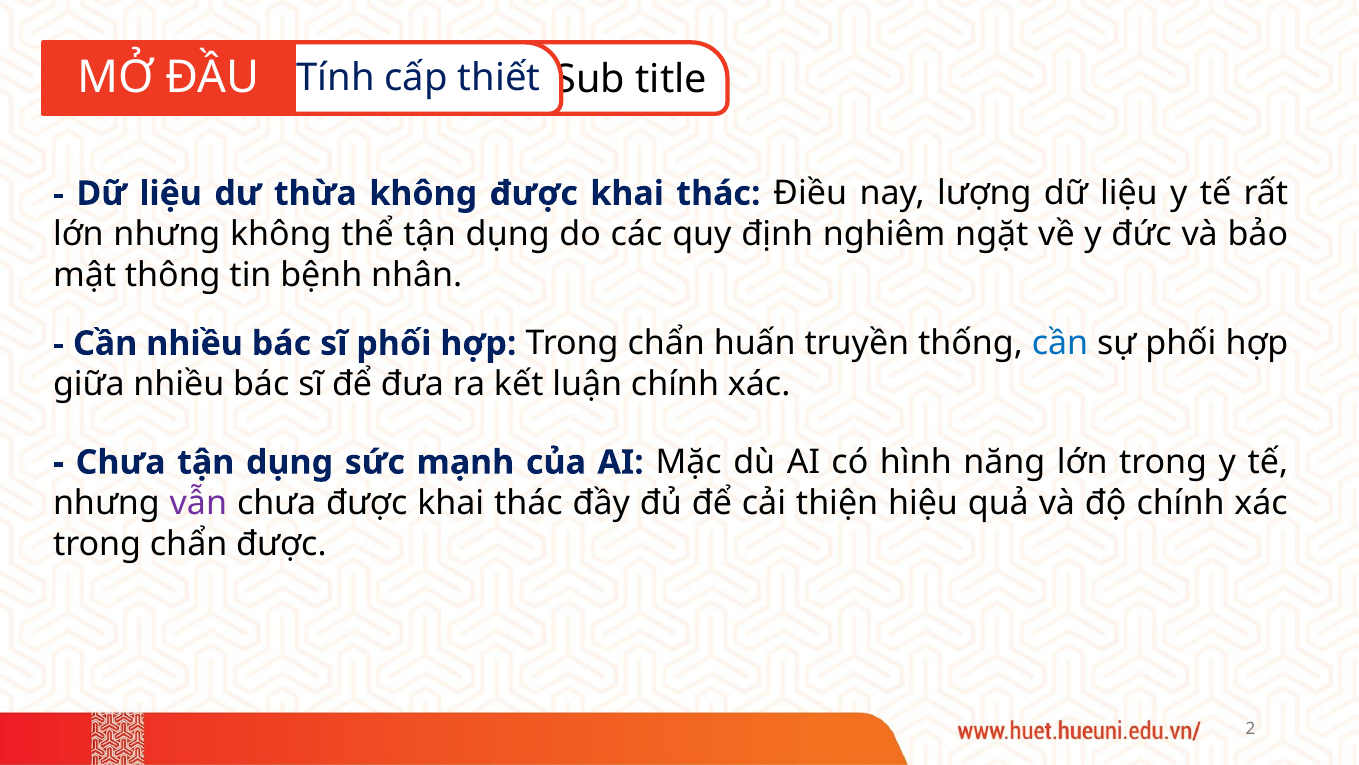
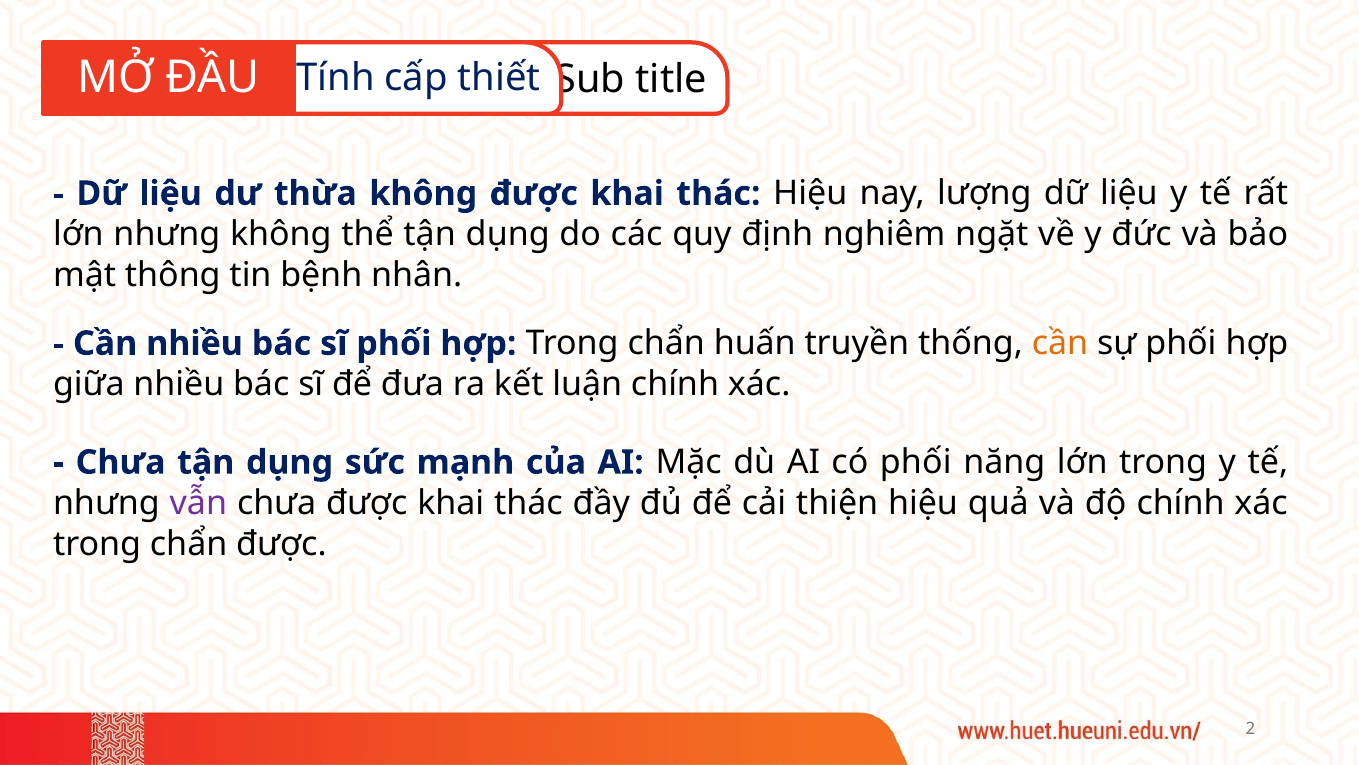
thác Điều: Điều -> Hiệu (810, 193)
cần colour: blue -> orange (1060, 343)
có hình: hình -> phối (916, 462)
